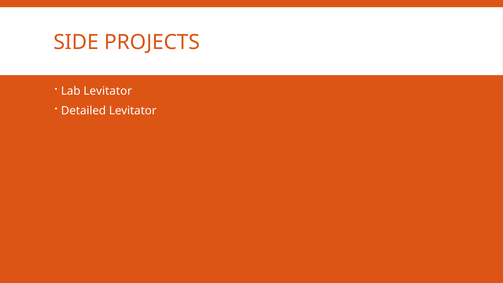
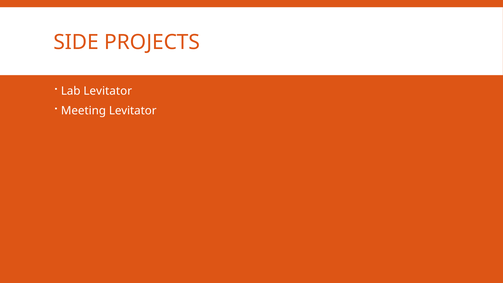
Detailed: Detailed -> Meeting (83, 111)
